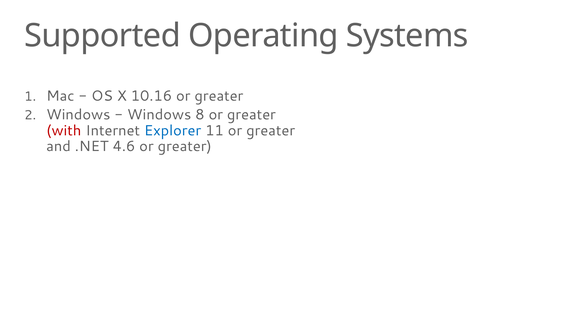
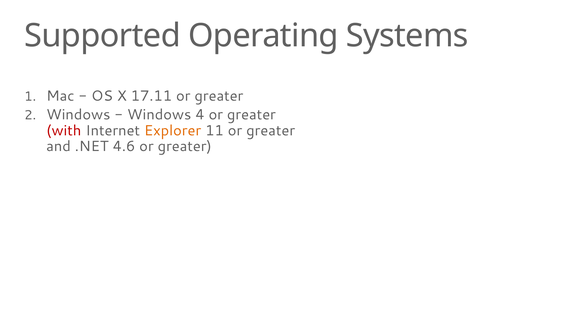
10.16: 10.16 -> 17.11 (151, 96)
8: 8 -> 4 (200, 115)
Explorer colour: blue -> orange (173, 131)
